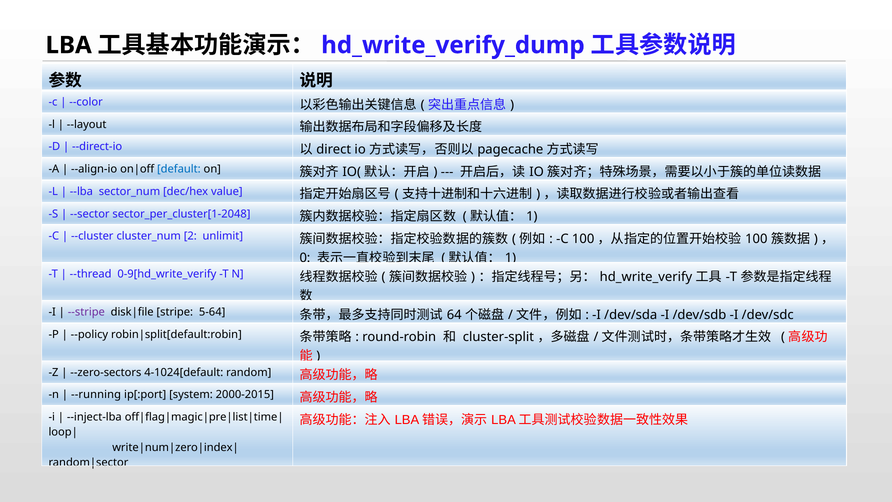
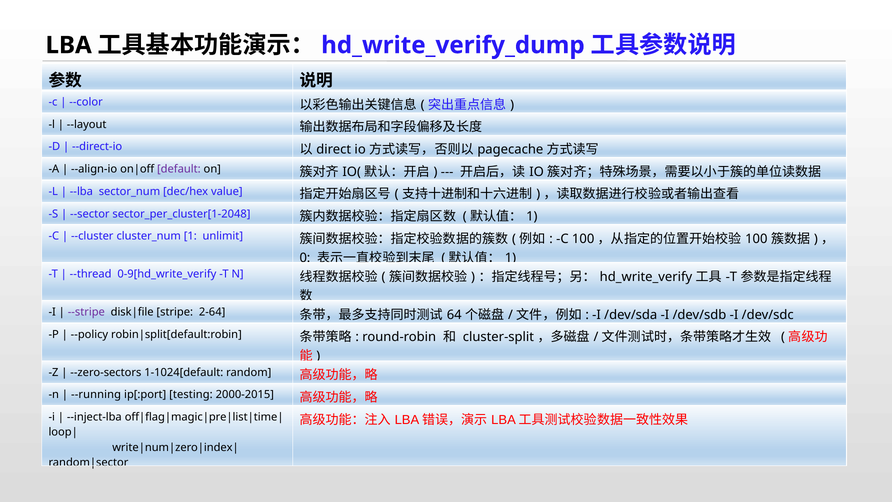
default colour: blue -> purple (179, 169)
2: 2 -> 1 (190, 236)
5-64: 5-64 -> 2-64 (212, 312)
4-1024[default: 4-1024[default -> 1-1024[default (184, 372)
system: system -> testing (191, 395)
